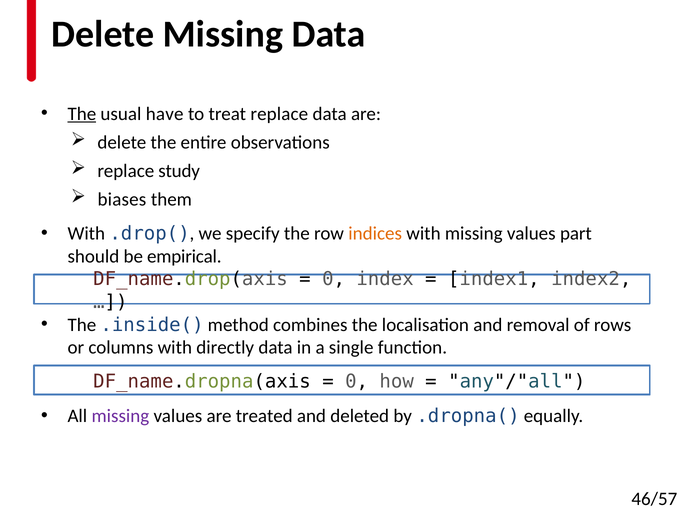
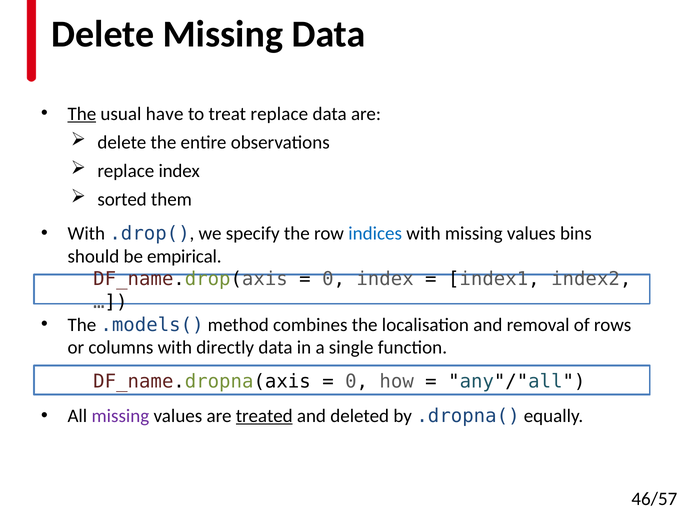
replace study: study -> index (179, 171)
biases: biases -> sorted (122, 199)
indices colour: orange -> blue (375, 234)
part: part -> bins (576, 234)
.inside(: .inside( -> .models( (152, 325)
treated underline: none -> present (264, 416)
